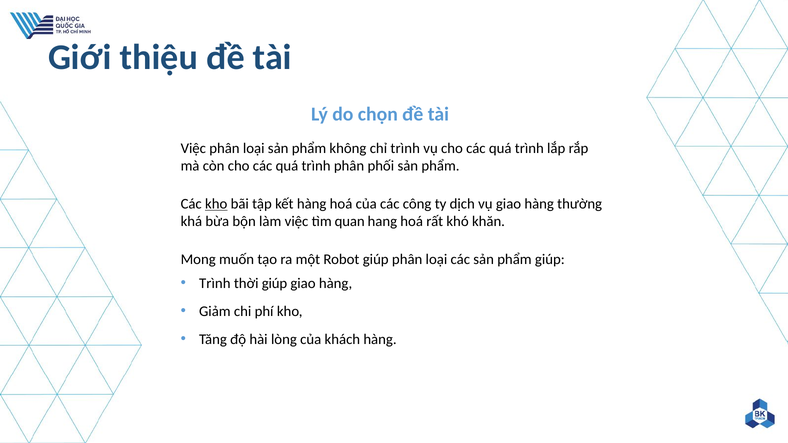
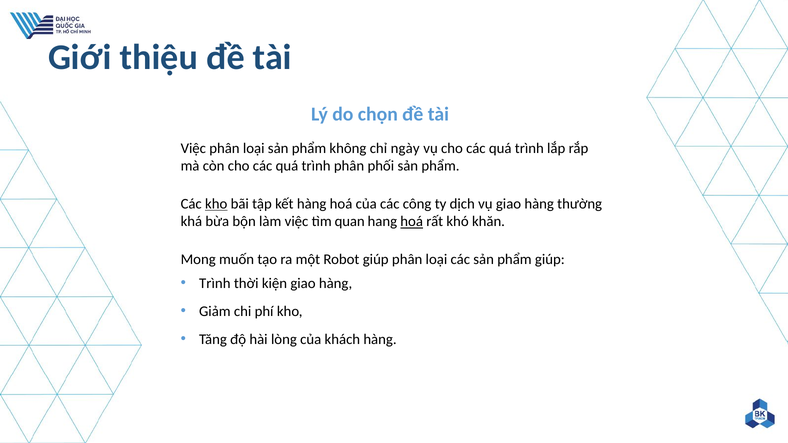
chỉ trình: trình -> ngày (405, 148)
hoá underline: none -> present (412, 222)
thời giúp: giúp -> kiện (274, 283)
